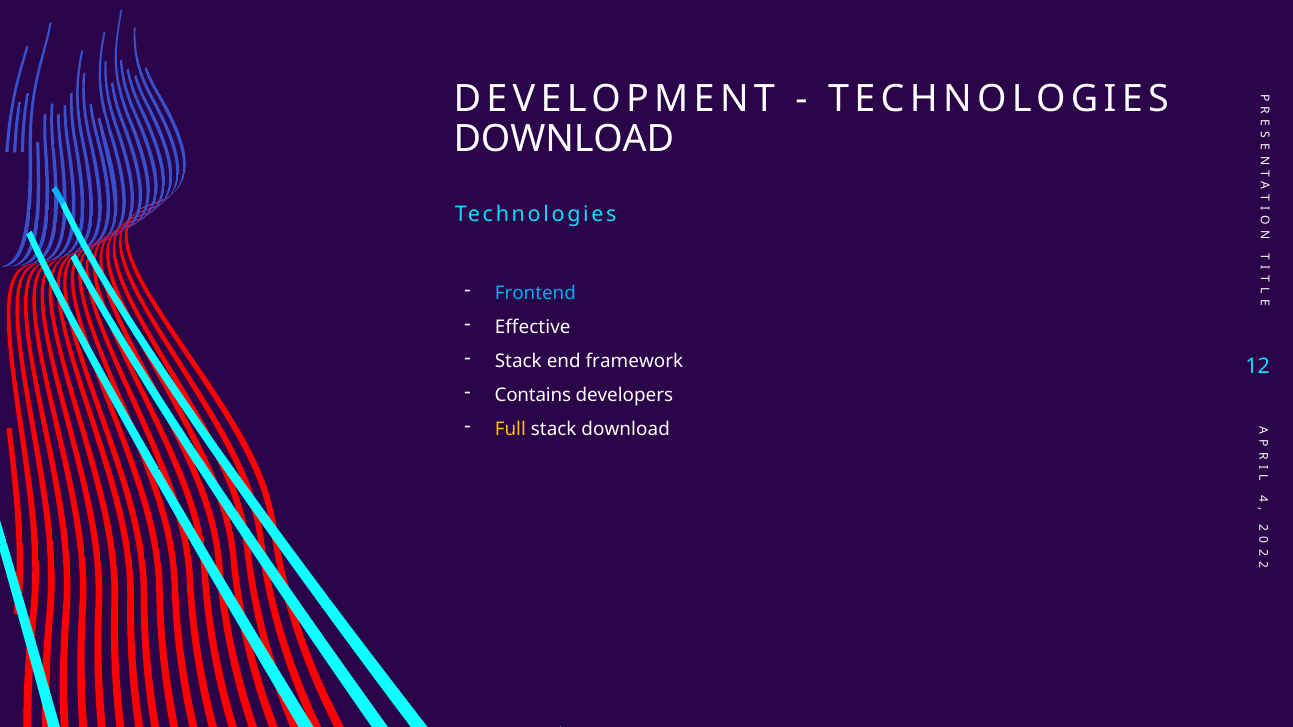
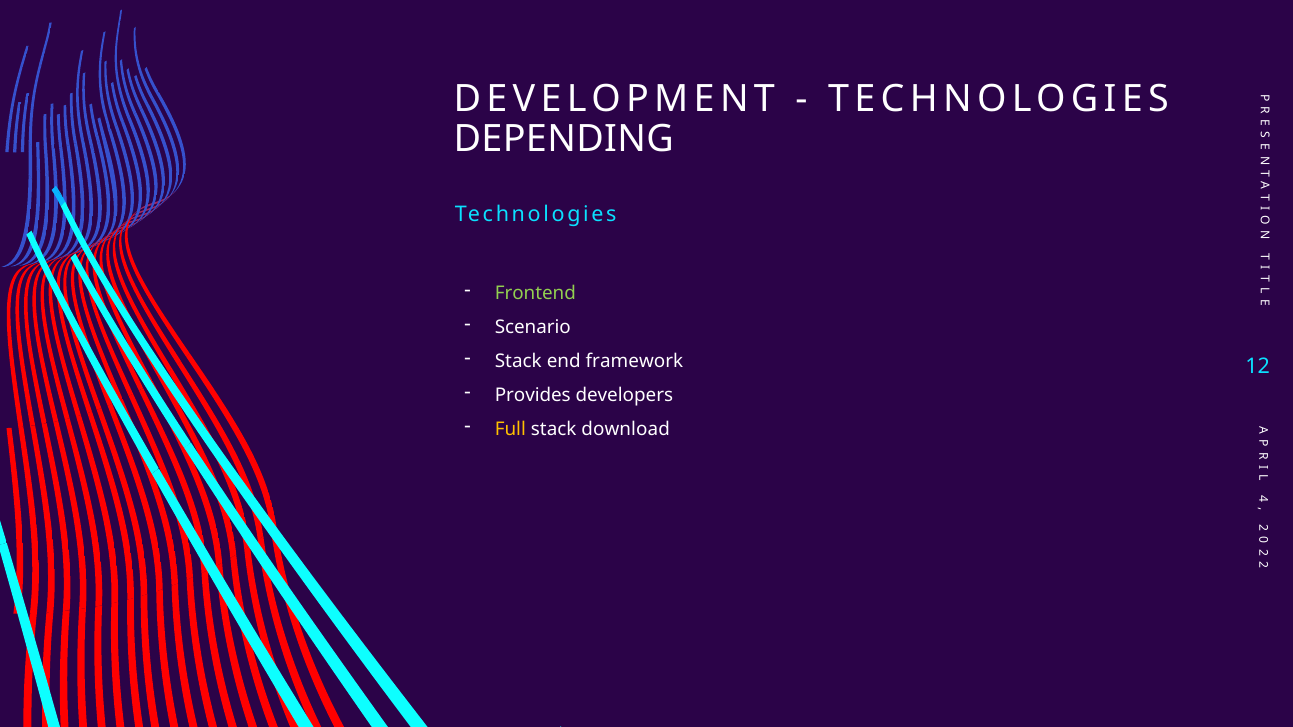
DOWNLOAD: DOWNLOAD -> DEPENDING (564, 139)
Frontend colour: light blue -> light green (535, 294)
Effective: Effective -> Scenario (533, 328)
Contains: Contains -> Provides (533, 396)
